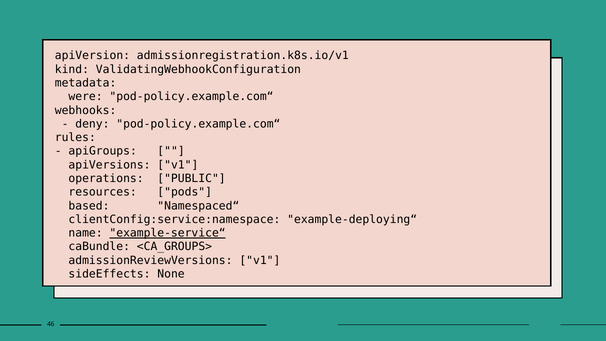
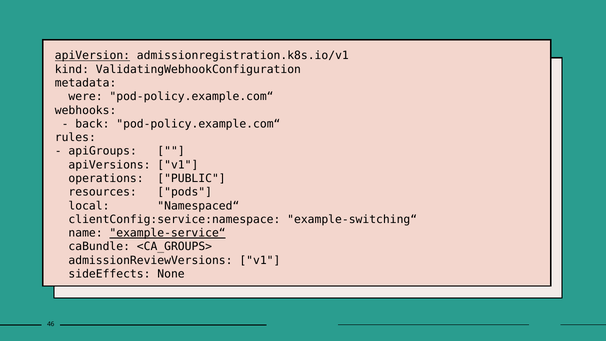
apiVersion underline: none -> present (92, 56)
deny: deny -> back (92, 124)
based: based -> local (89, 206)
example-deploying“: example-deploying“ -> example-switching“ (352, 219)
